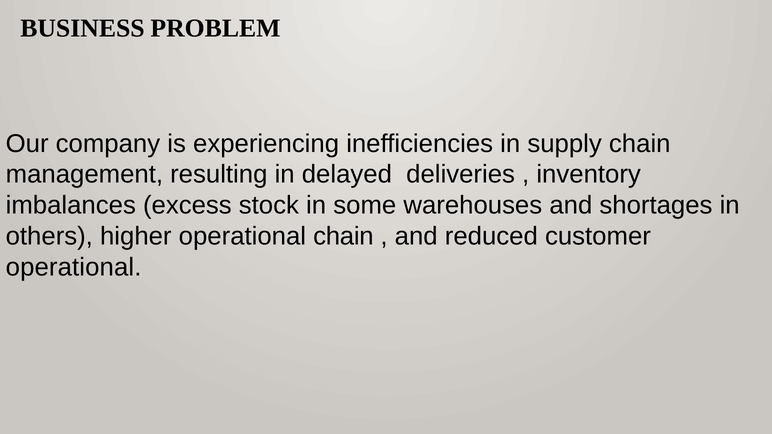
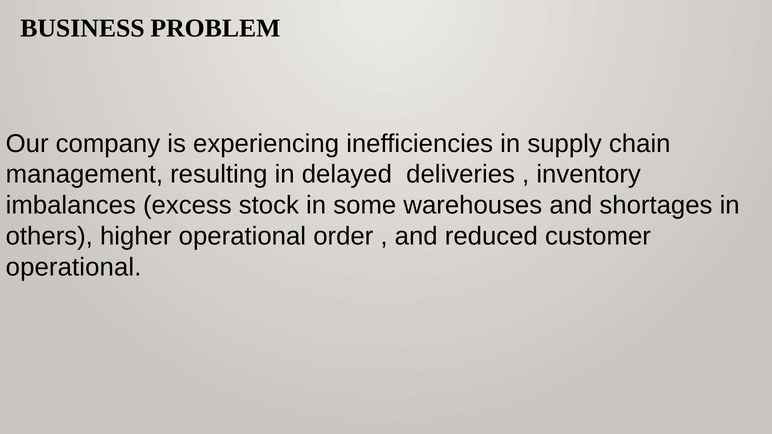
operational chain: chain -> order (343, 236)
